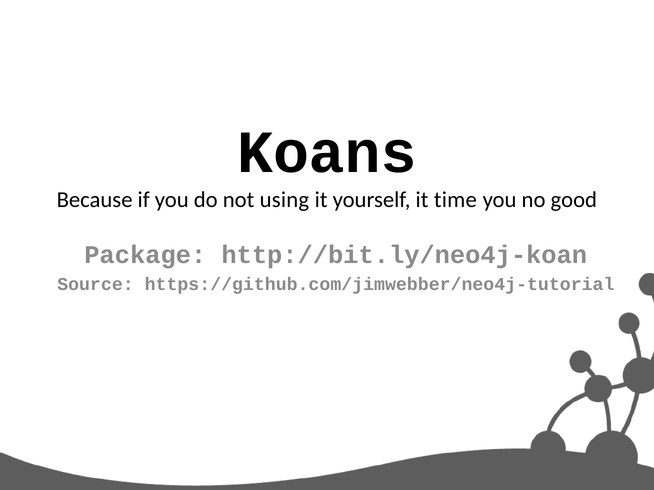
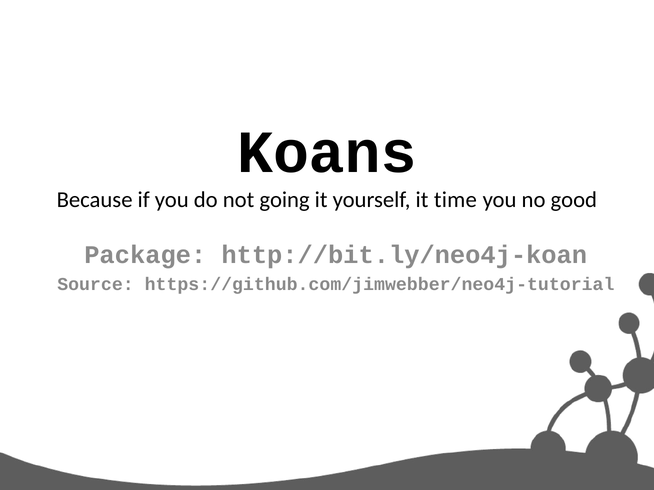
using: using -> going (285, 200)
